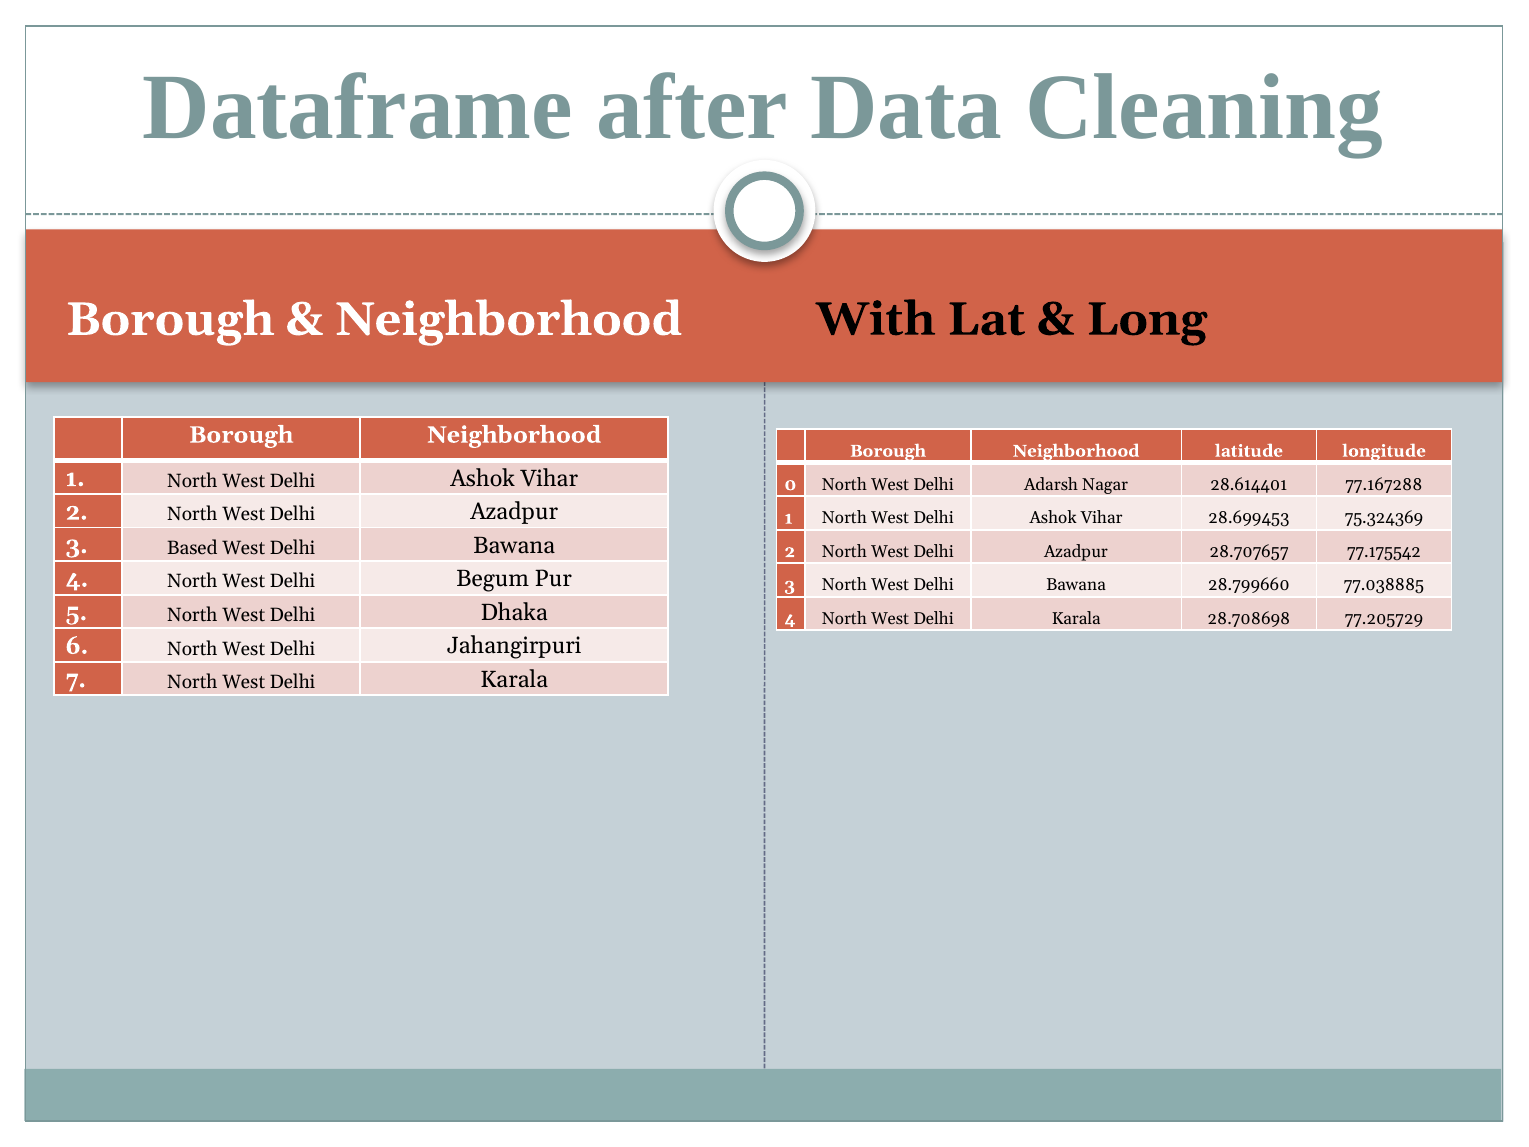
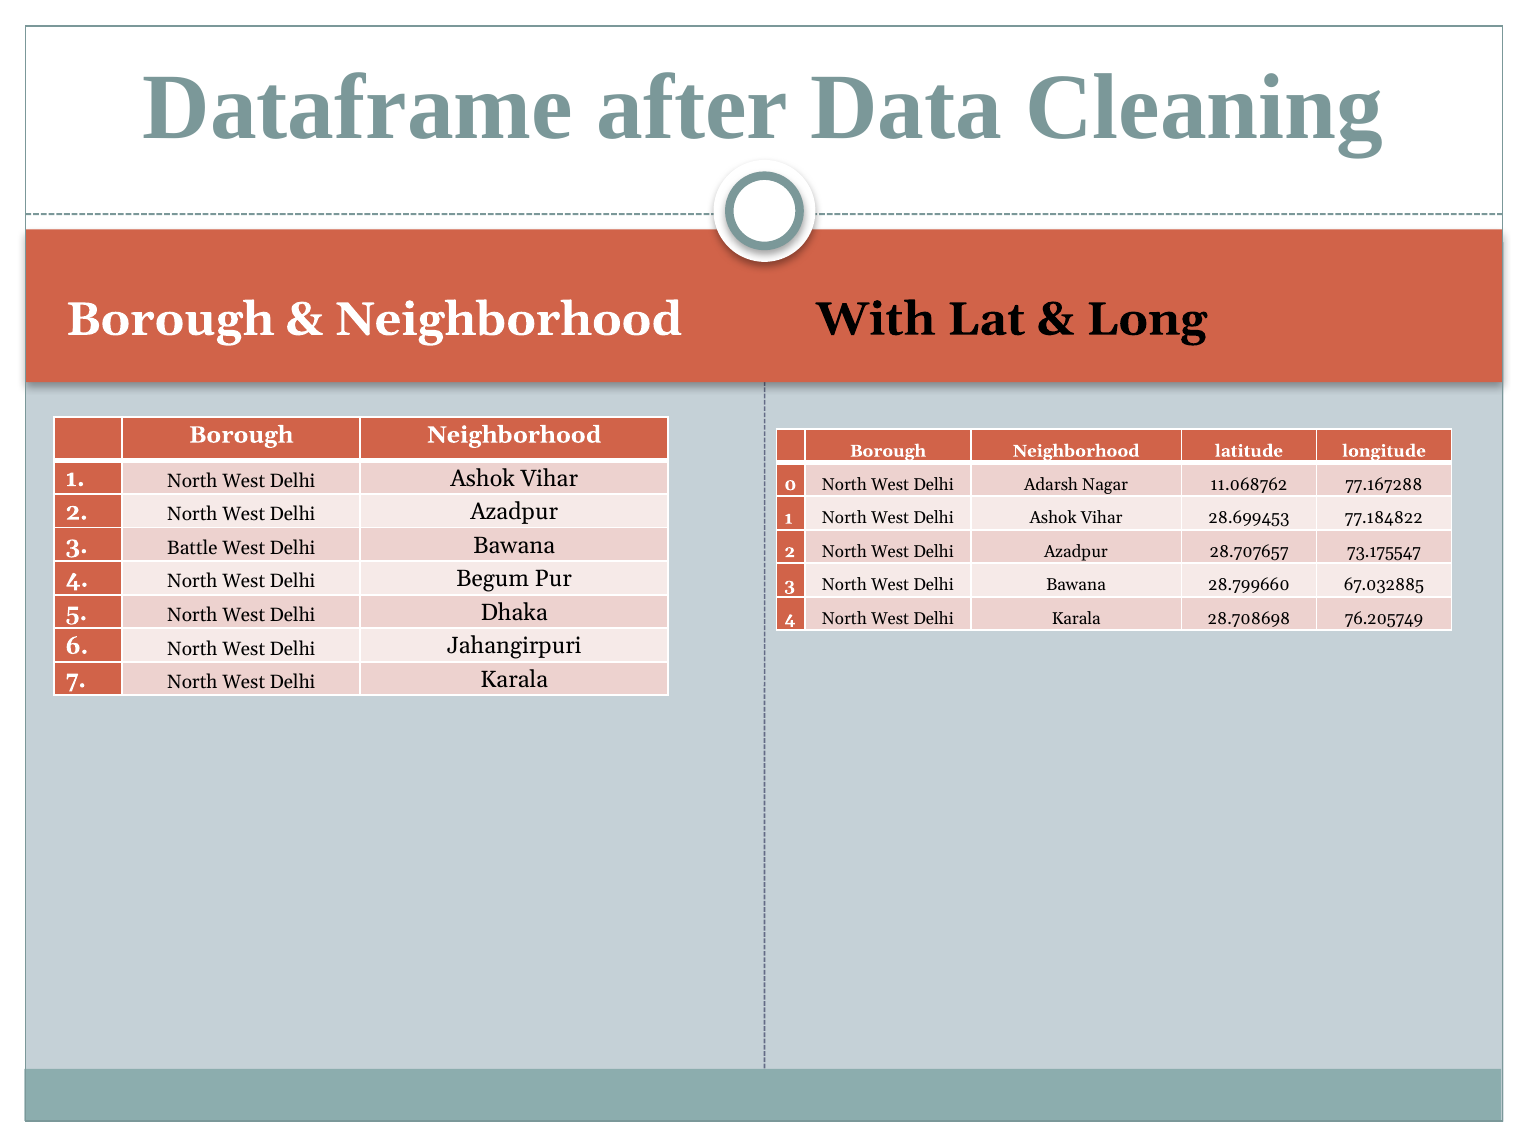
28.614401: 28.614401 -> 11.068762 (1249, 484)
75.324369: 75.324369 -> 77.184822 (1384, 518)
Based: Based -> Battle (192, 548)
77.175542: 77.175542 -> 73.175547 (1384, 551)
77.038885: 77.038885 -> 67.032885 (1384, 585)
77.205729: 77.205729 -> 76.205749 (1384, 619)
